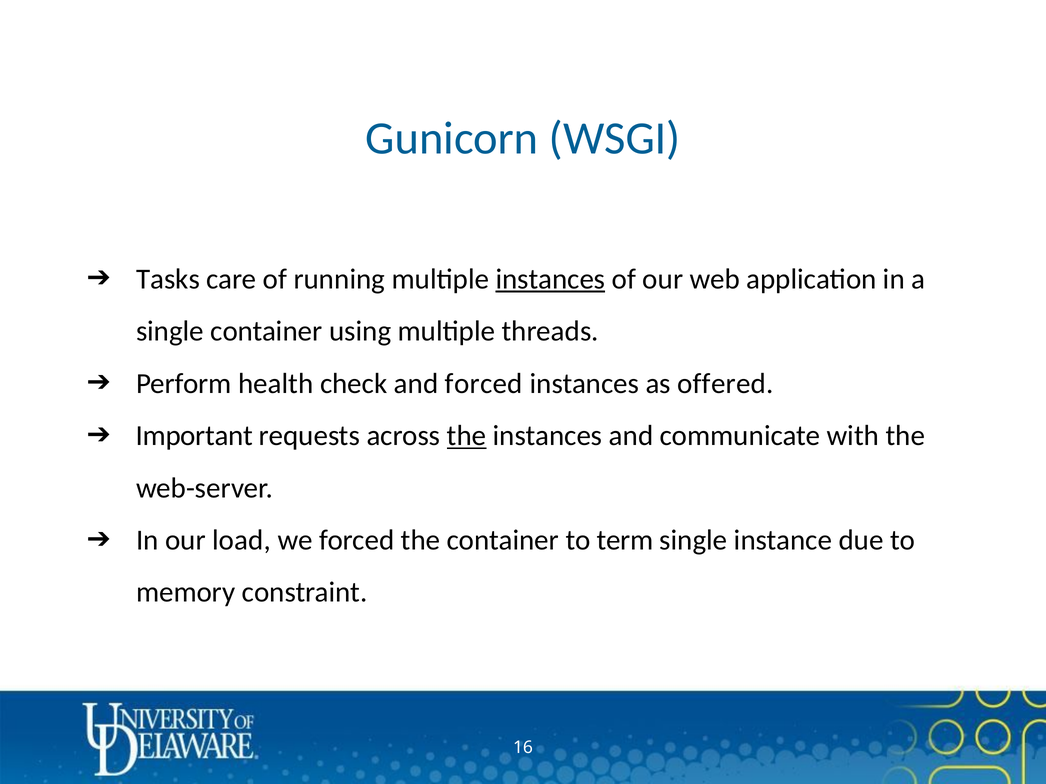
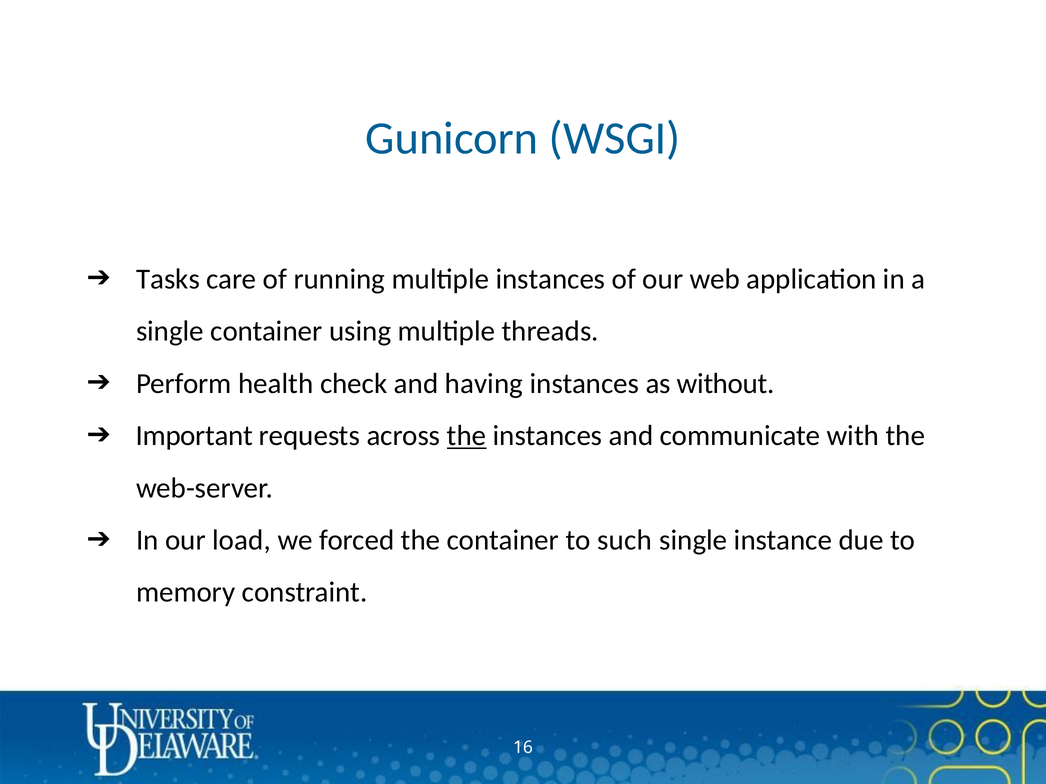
instances underline: present -> none (550, 279)
and forced: forced -> having (484, 384)
offered: offered -> without (726, 384)
term: term -> such (625, 541)
